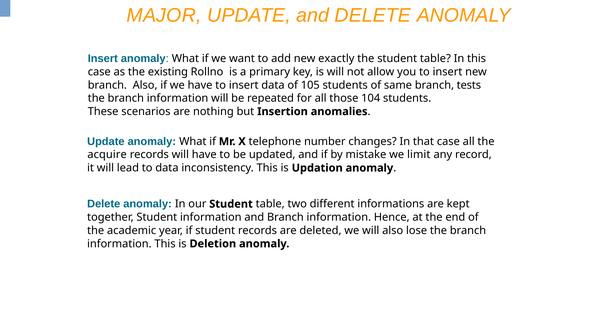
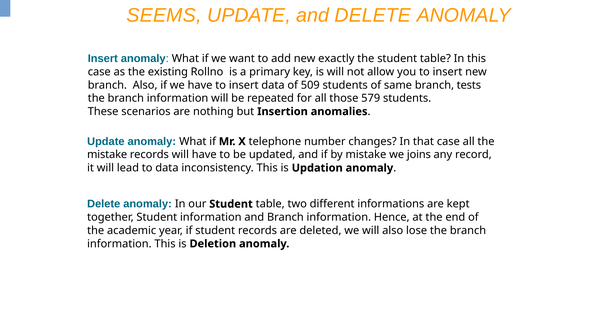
MAJOR: MAJOR -> SEEMS (164, 15)
105: 105 -> 509 (310, 85)
104: 104 -> 579 (371, 98)
acquire: acquire -> mistake (107, 155)
limit: limit -> joins (419, 155)
